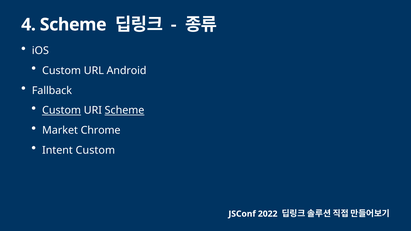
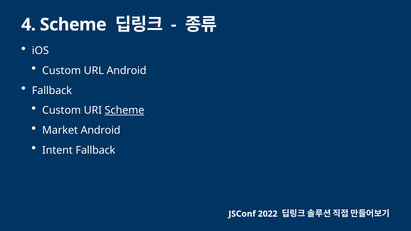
Custom underline: present -> none (62, 111)
Market Chrome: Chrome -> Android (101, 130)
Intent Custom: Custom -> Fallback (95, 150)
